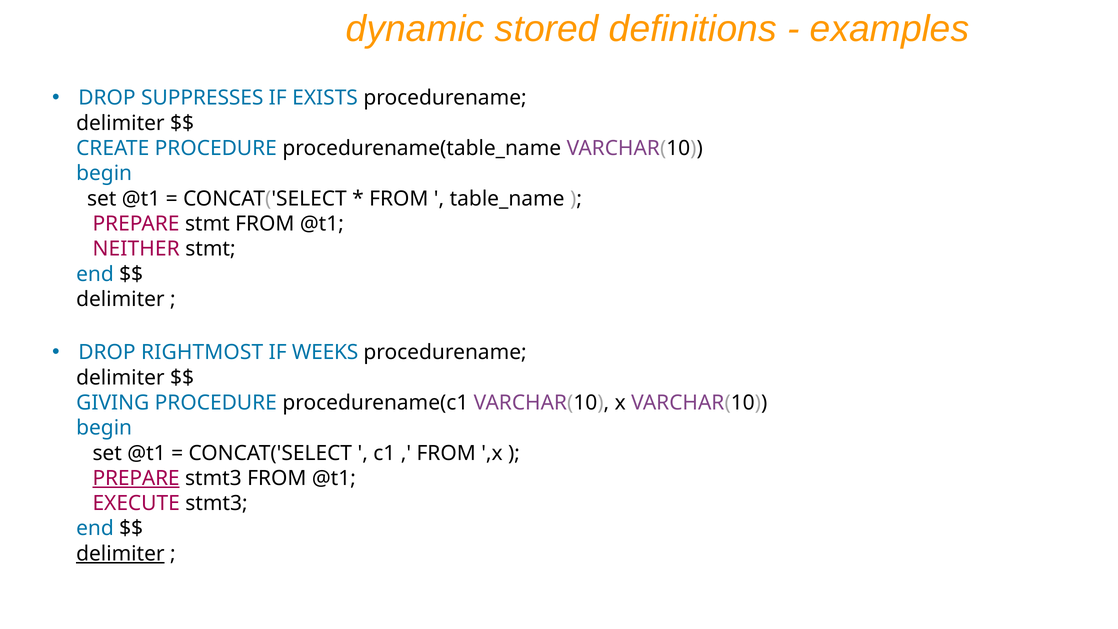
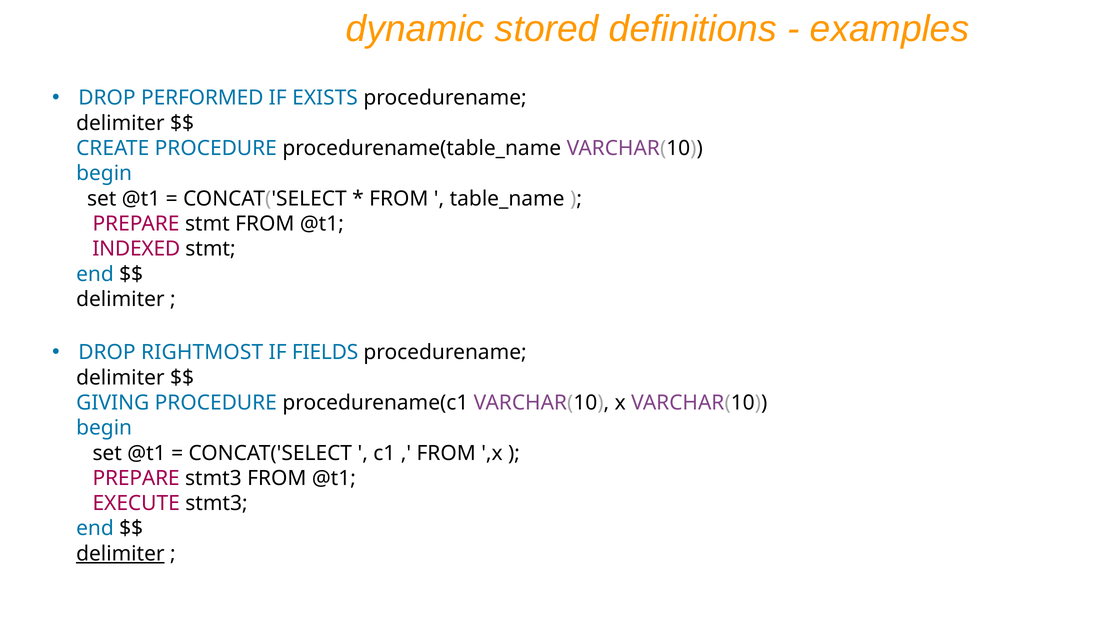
SUPPRESSES: SUPPRESSES -> PERFORMED (202, 98)
NEITHER: NEITHER -> INDEXED (136, 249)
WEEKS: WEEKS -> FIELDS (325, 352)
PREPARE underline: present -> none (136, 478)
